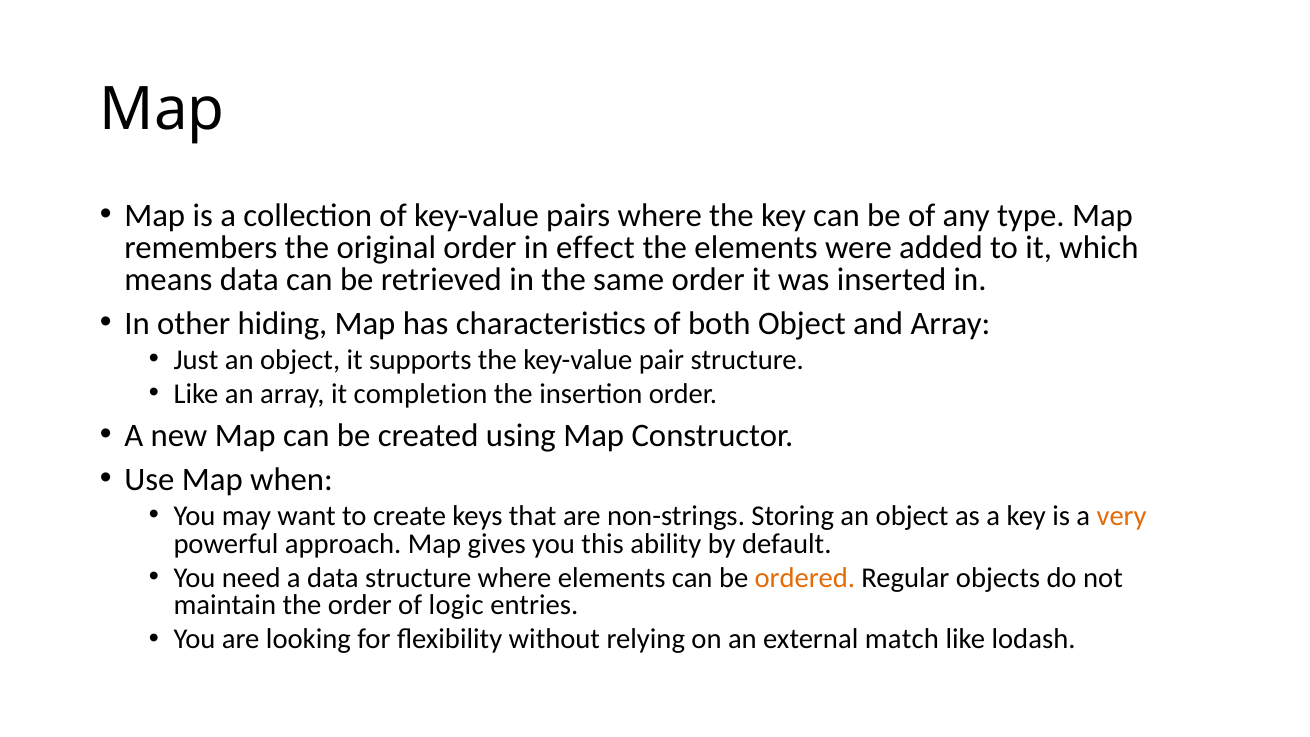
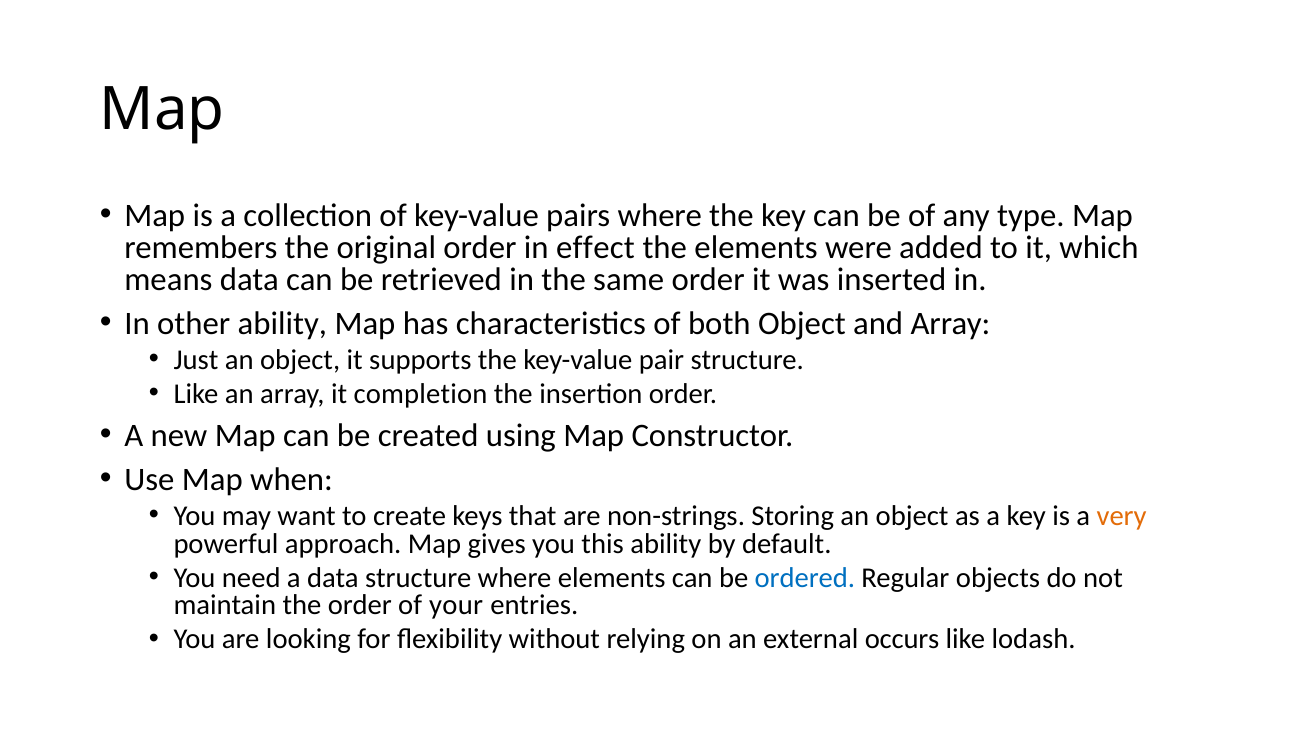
other hiding: hiding -> ability (282, 323)
ordered colour: orange -> blue (805, 578)
logic: logic -> your (456, 605)
match: match -> occurs (902, 639)
